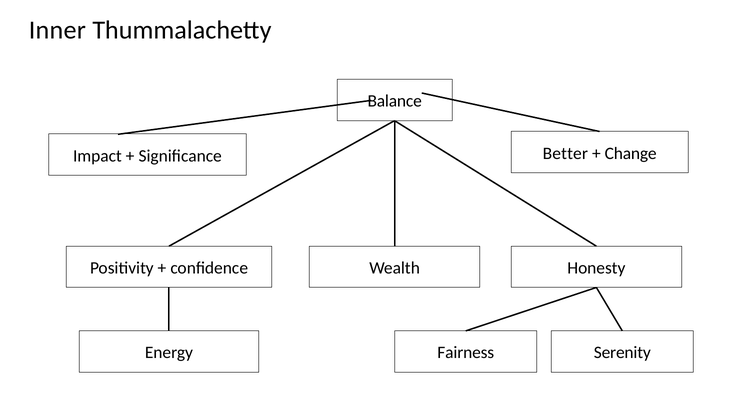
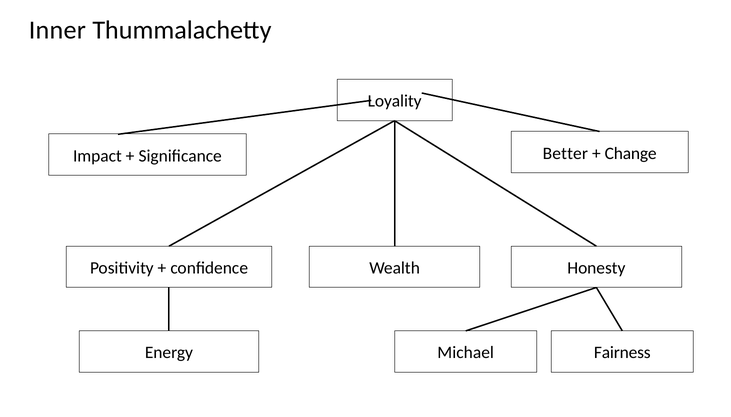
Balance: Balance -> Loyality (395, 101)
Fairness: Fairness -> Michael (466, 353)
Serenity: Serenity -> Fairness (622, 353)
